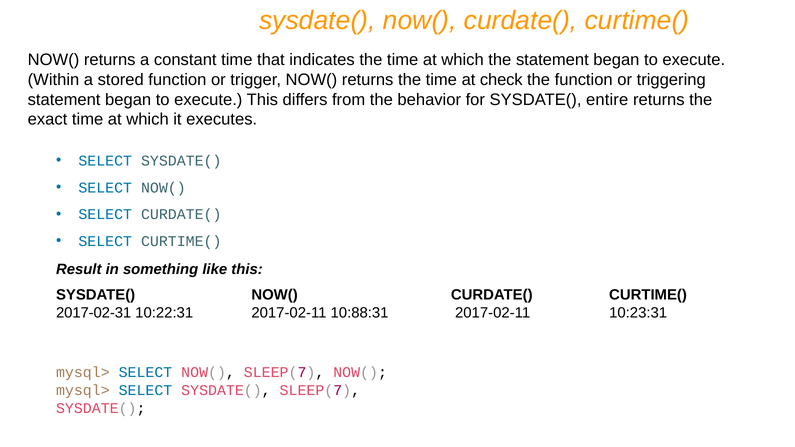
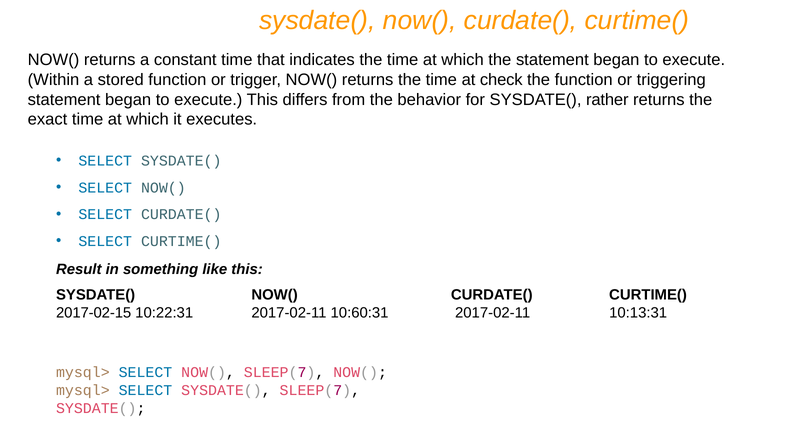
entire: entire -> rather (607, 100)
2017-02-31: 2017-02-31 -> 2017-02-15 (94, 313)
10:88:31: 10:88:31 -> 10:60:31 (360, 313)
10:23:31: 10:23:31 -> 10:13:31 (638, 313)
